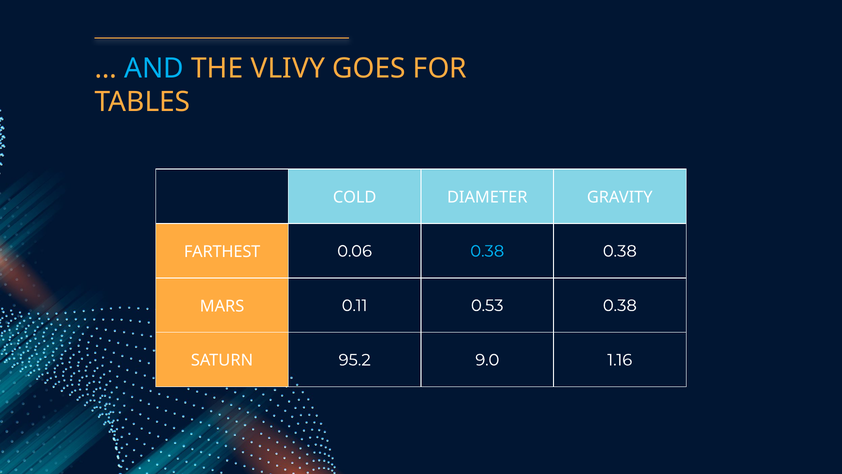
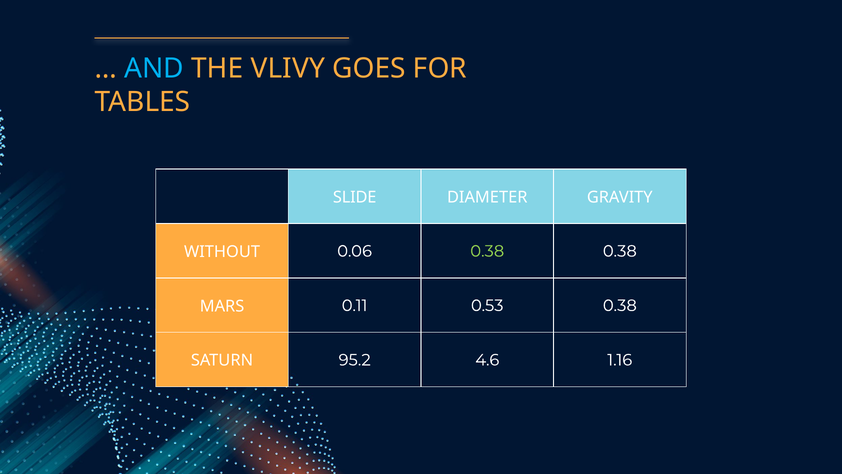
COLD: COLD -> SLIDE (355, 197)
FARTHEST: FARTHEST -> WITHOUT (222, 252)
0.38 colour: light blue -> light green (487, 251)
9.0: 9.0 -> 4.6 (487, 360)
